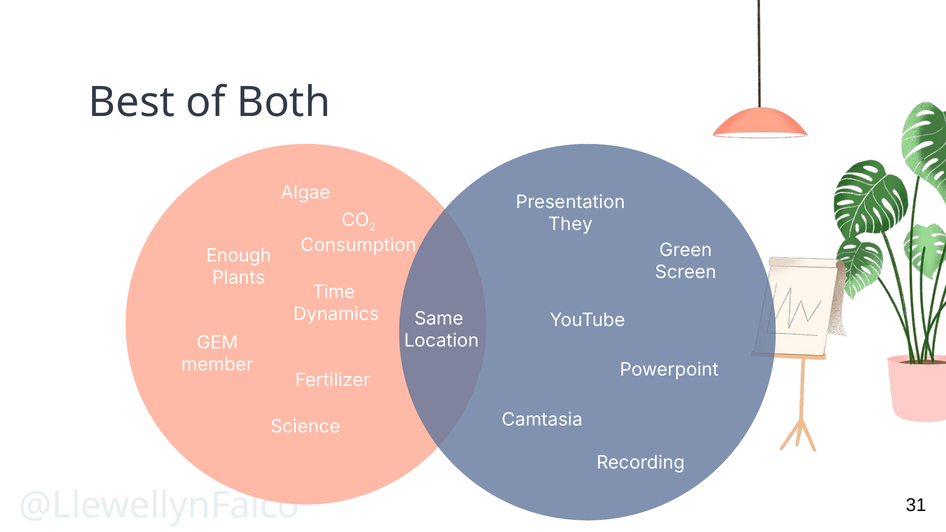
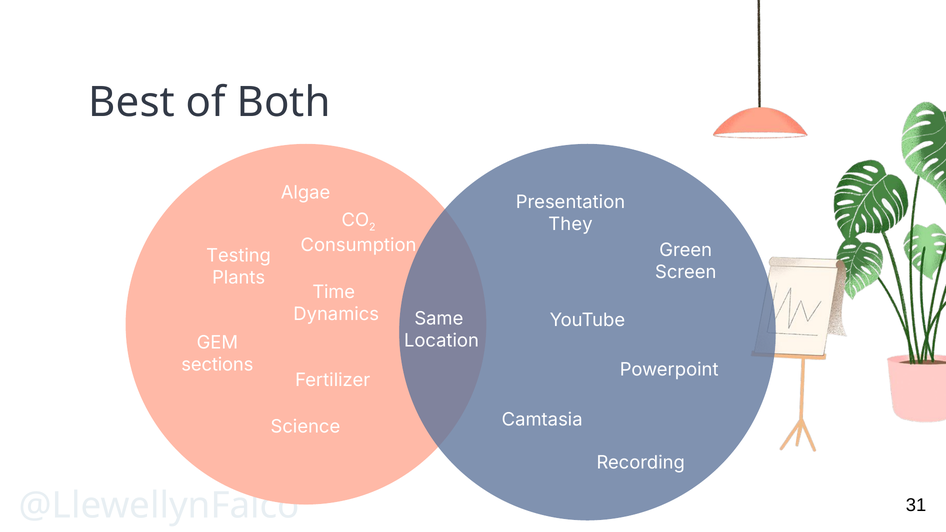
Enough: Enough -> Testing (239, 256)
member: member -> sections (217, 365)
